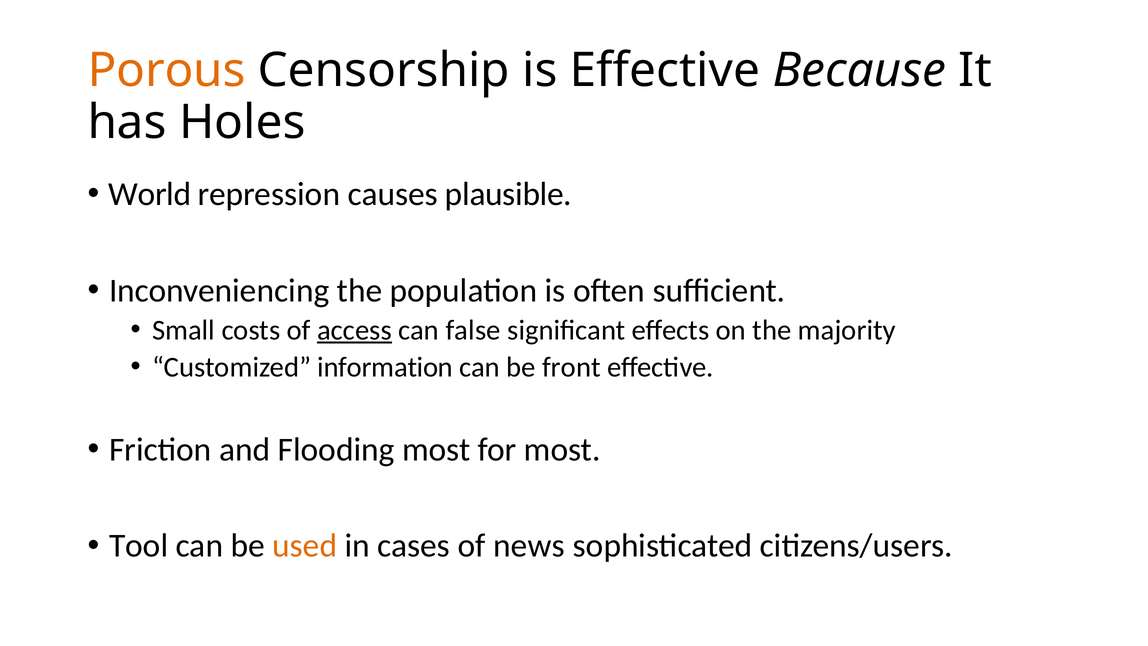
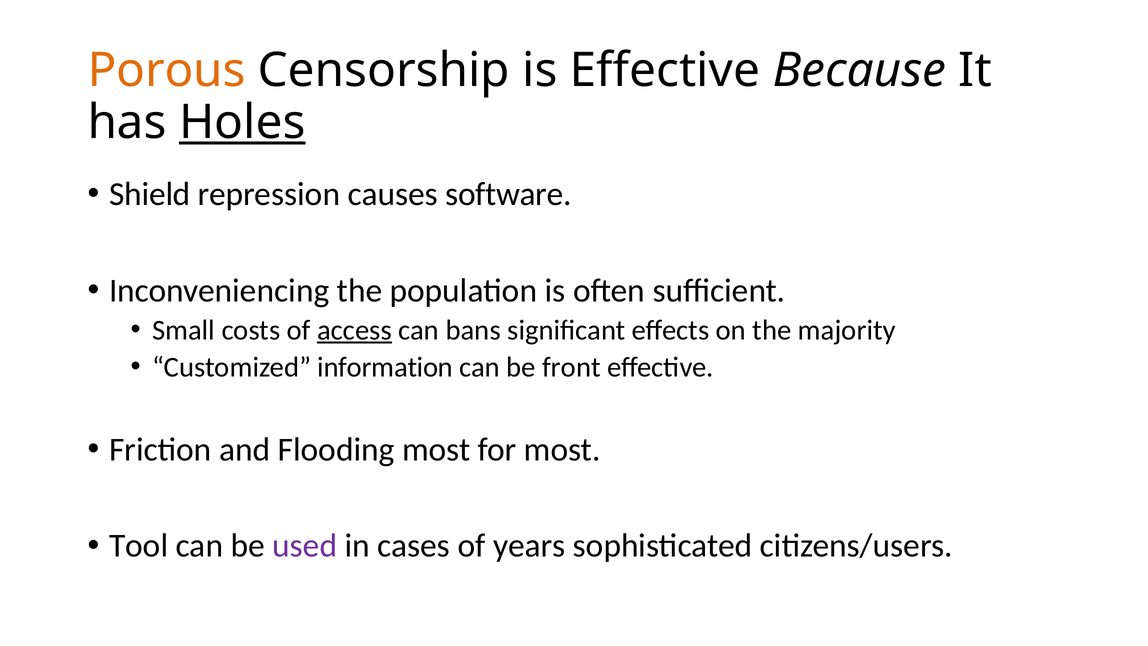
Holes underline: none -> present (242, 122)
World: World -> Shield (150, 194)
plausible: plausible -> software (508, 194)
false: false -> bans (473, 330)
used colour: orange -> purple (305, 546)
news: news -> years (529, 546)
